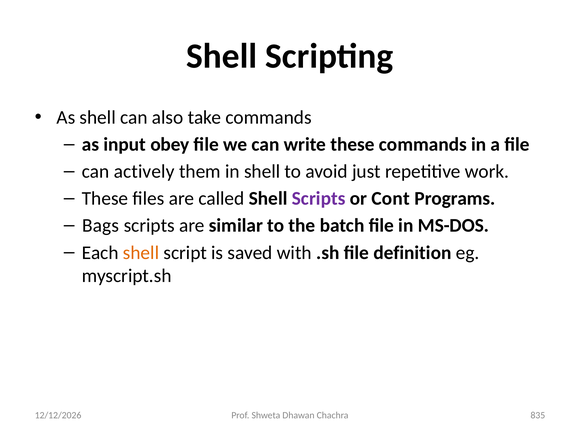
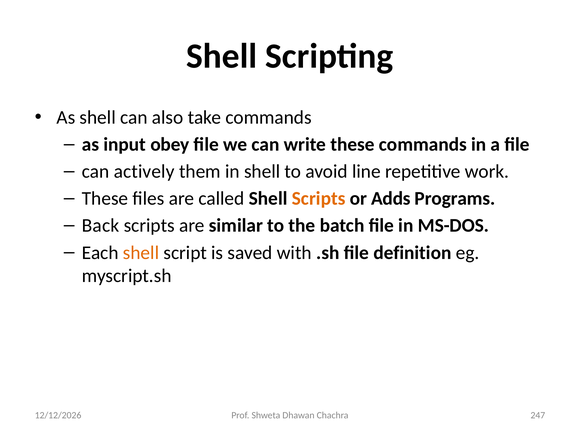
just: just -> line (366, 171)
Scripts colour: purple -> orange (319, 199)
Cont: Cont -> Adds (391, 199)
Bags: Bags -> Back (101, 226)
835: 835 -> 247 (538, 415)
